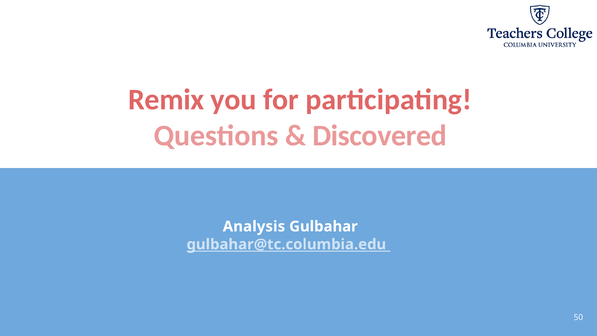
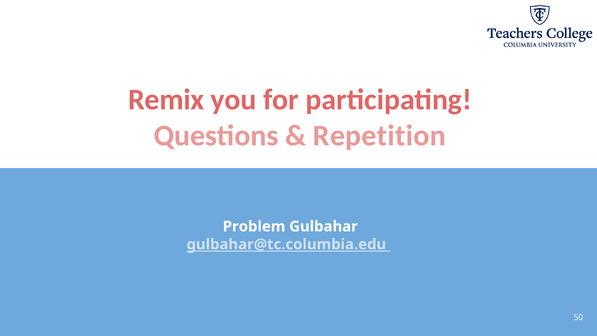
Discovered: Discovered -> Repetition (379, 135)
Analysis: Analysis -> Problem (254, 226)
